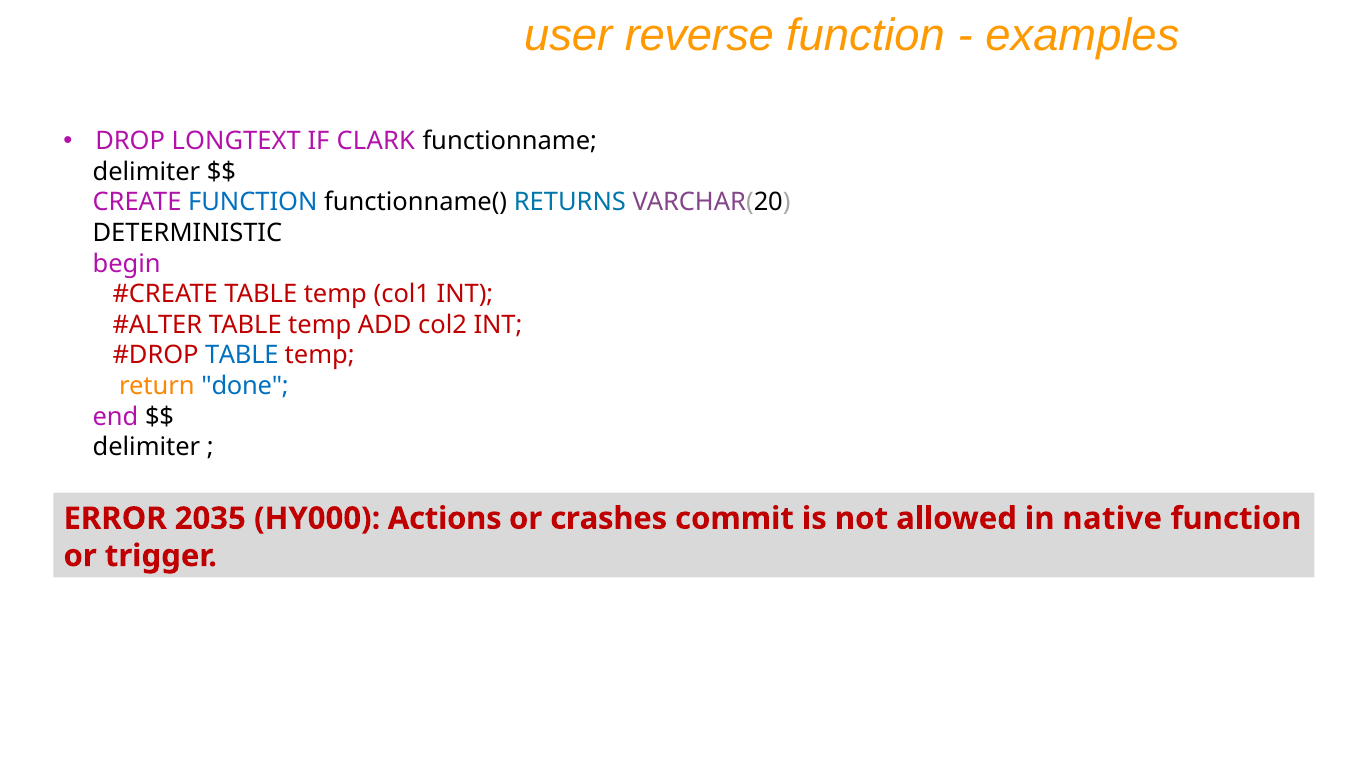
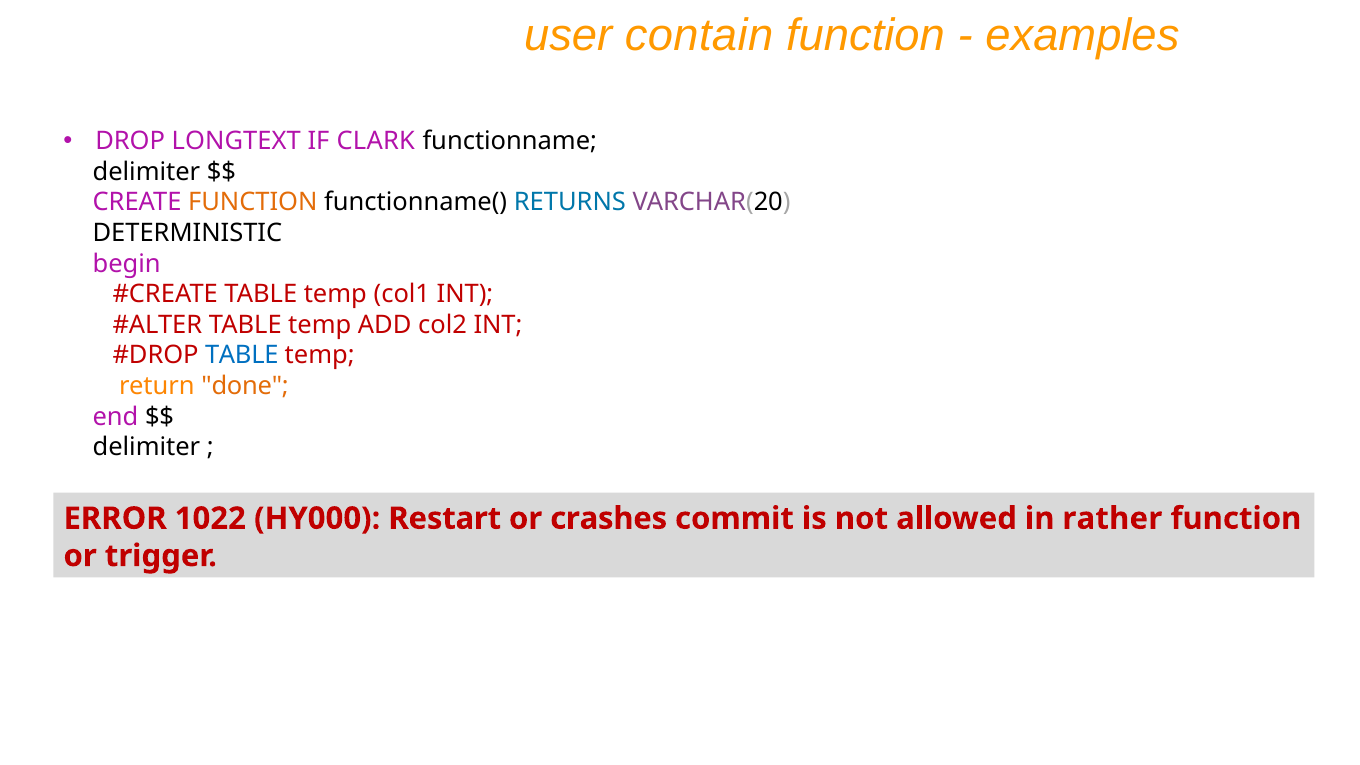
reverse: reverse -> contain (699, 35)
FUNCTION colour: blue -> orange (253, 203)
done colour: blue -> orange (245, 386)
2035: 2035 -> 1022 (210, 518)
Actions: Actions -> Restart (445, 518)
native: native -> rather (1112, 518)
